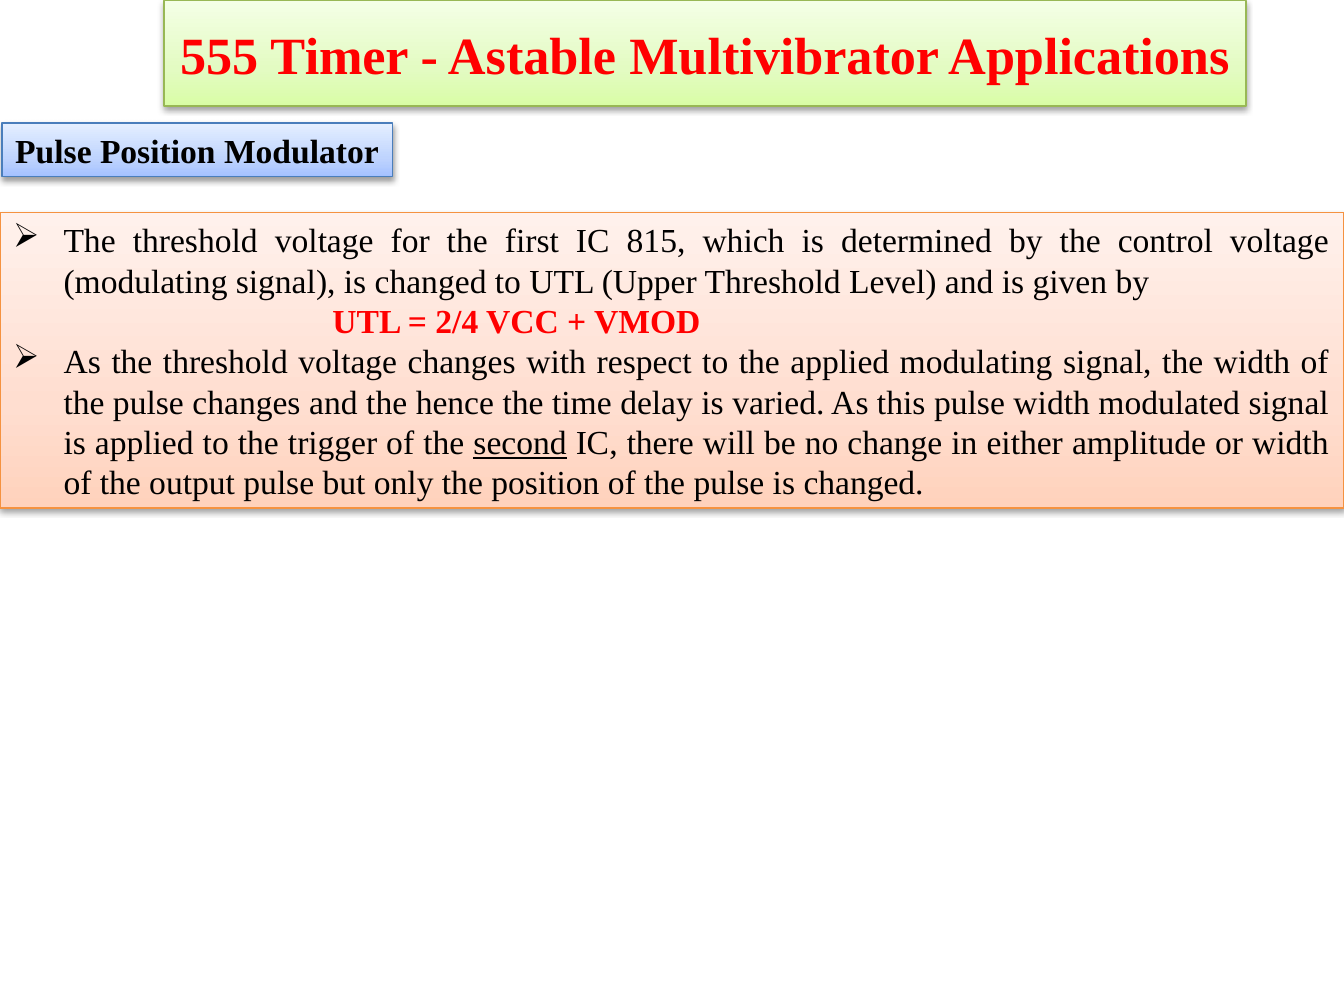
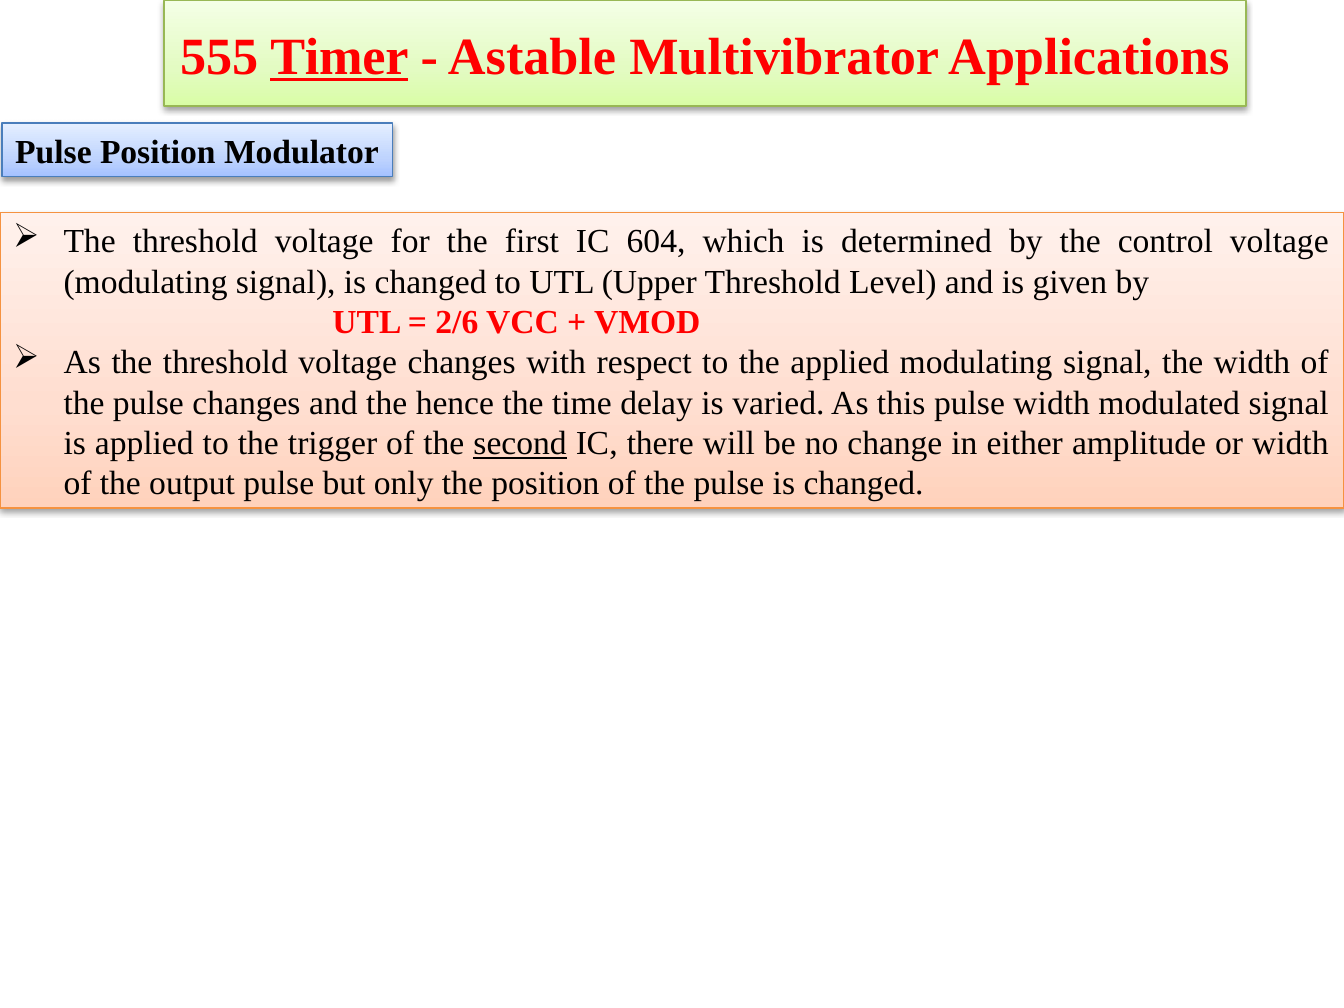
Timer underline: none -> present (339, 57)
815: 815 -> 604 (656, 242)
2/4: 2/4 -> 2/6 (457, 323)
